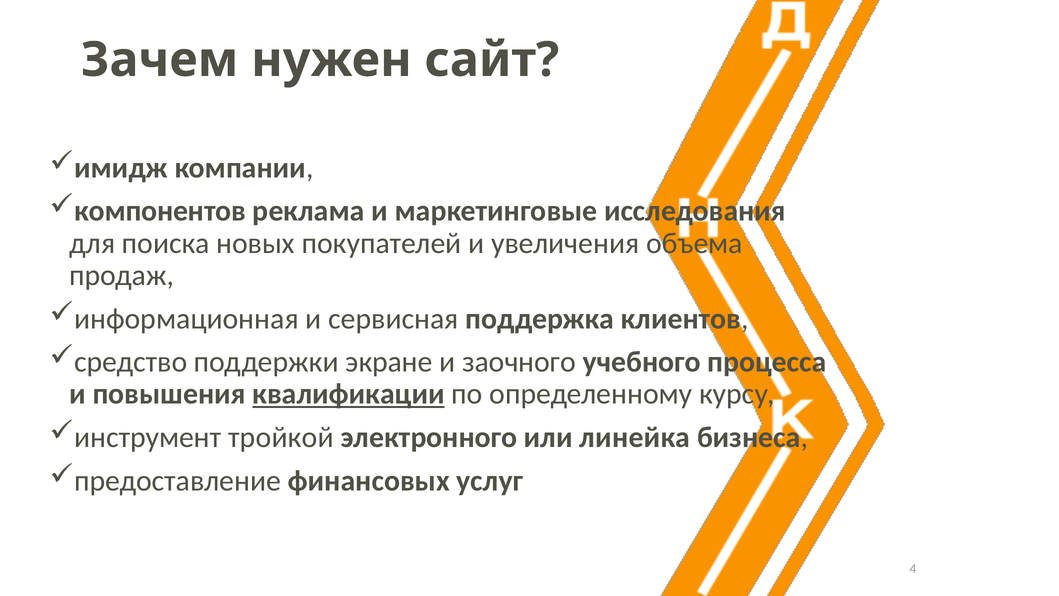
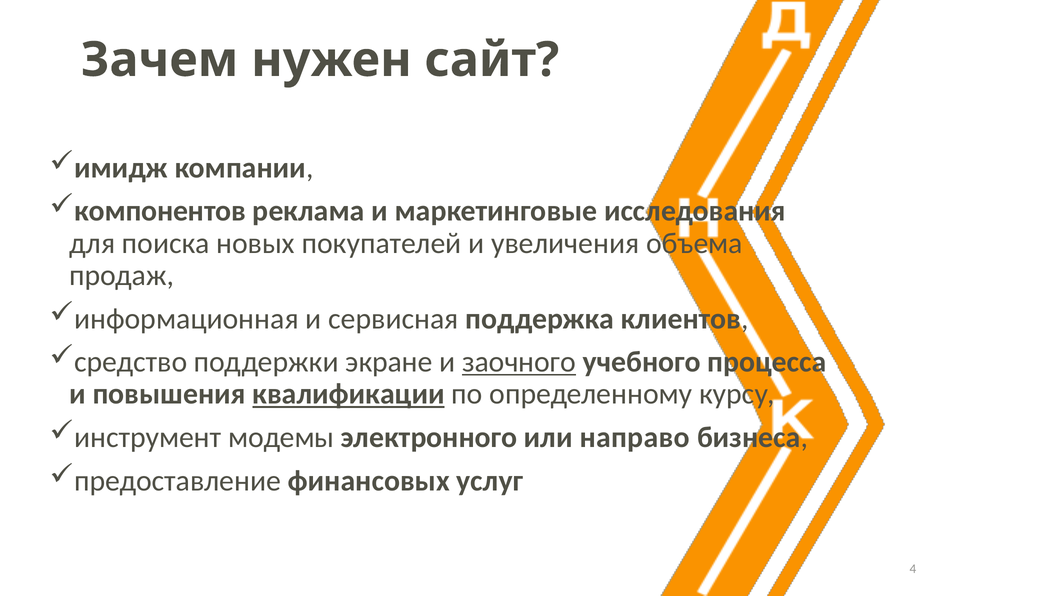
заочного underline: none -> present (519, 362)
тройкой: тройкой -> модемы (281, 437)
линейка: линейка -> направо (635, 437)
